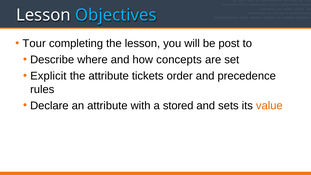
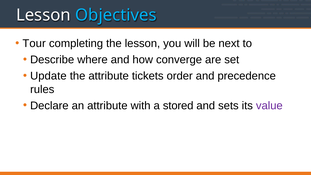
post: post -> next (229, 43)
concepts: concepts -> converge (179, 60)
Explicit: Explicit -> Update (48, 76)
value colour: orange -> purple (269, 106)
